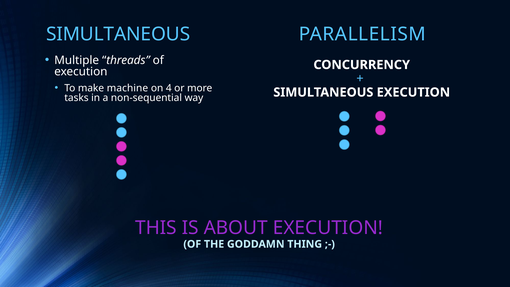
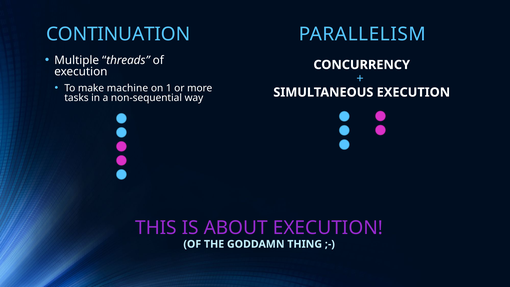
SIMULTANEOUS: SIMULTANEOUS -> CONTINUATION (118, 34)
4: 4 -> 1 (169, 88)
